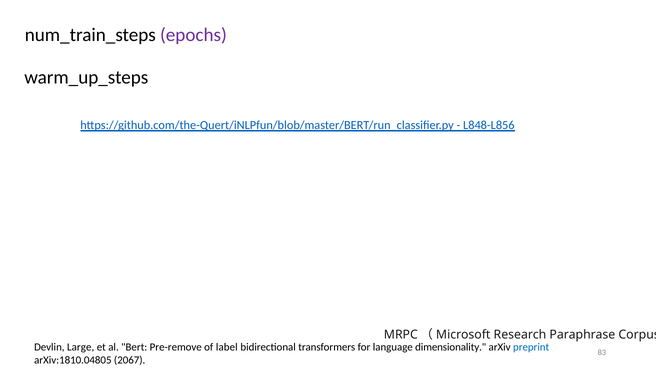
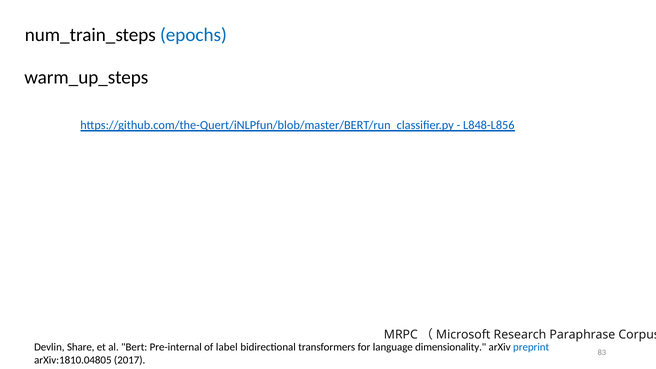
epochs colour: purple -> blue (193, 35)
Large: Large -> Share (81, 347)
Pre-remove: Pre-remove -> Pre-internal (176, 347)
2067: 2067 -> 2017 (130, 360)
